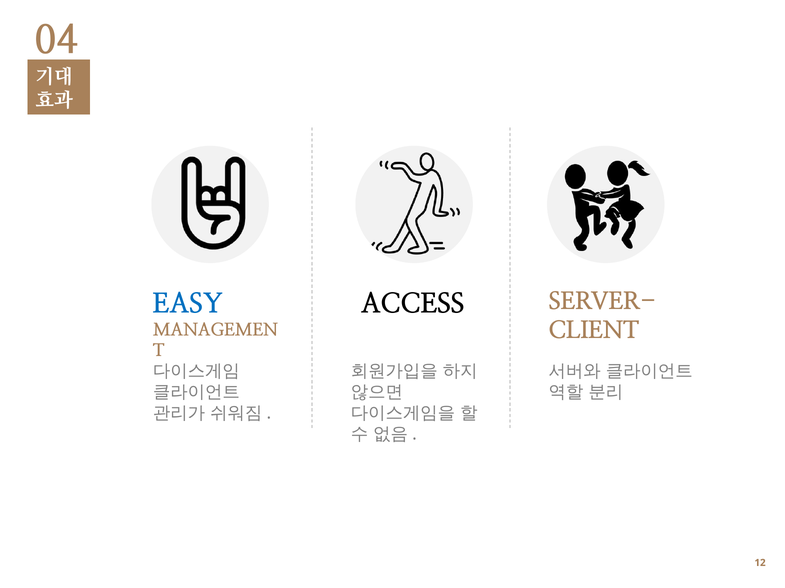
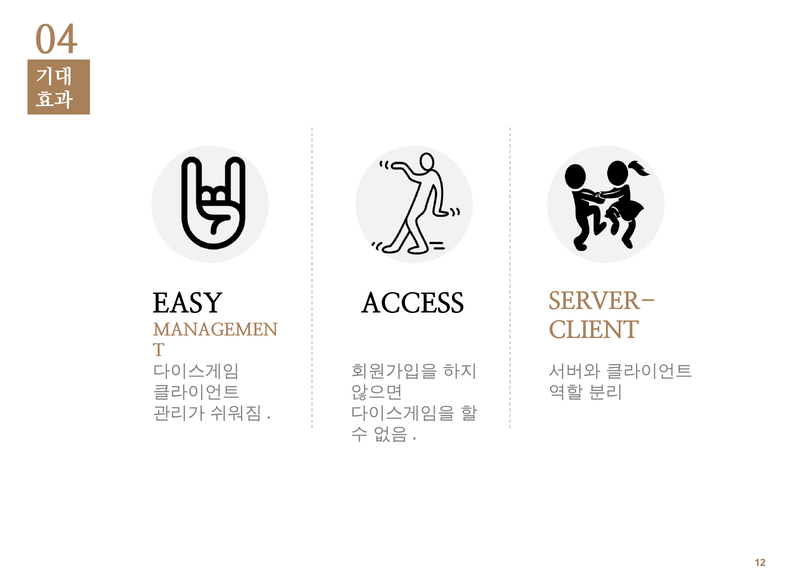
EASY colour: blue -> black (188, 304)
